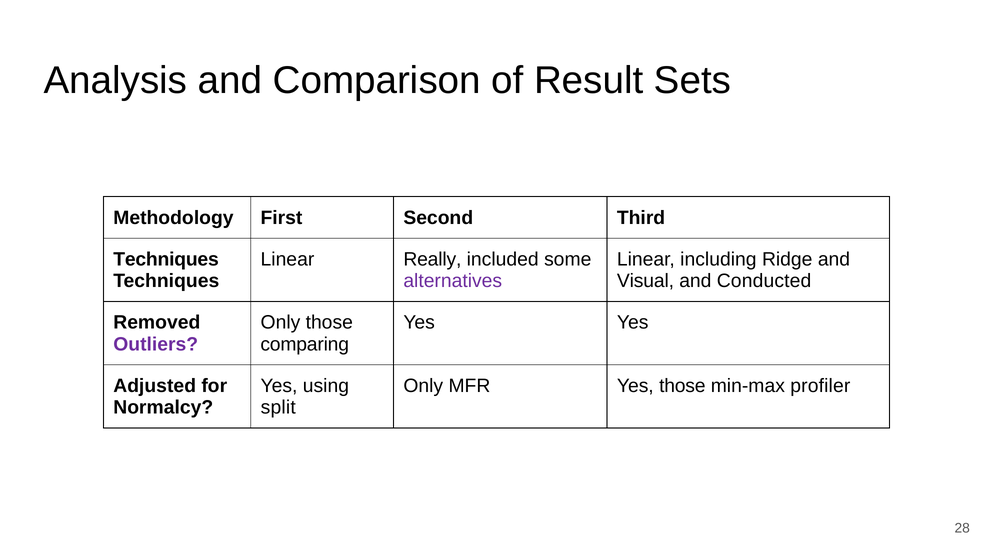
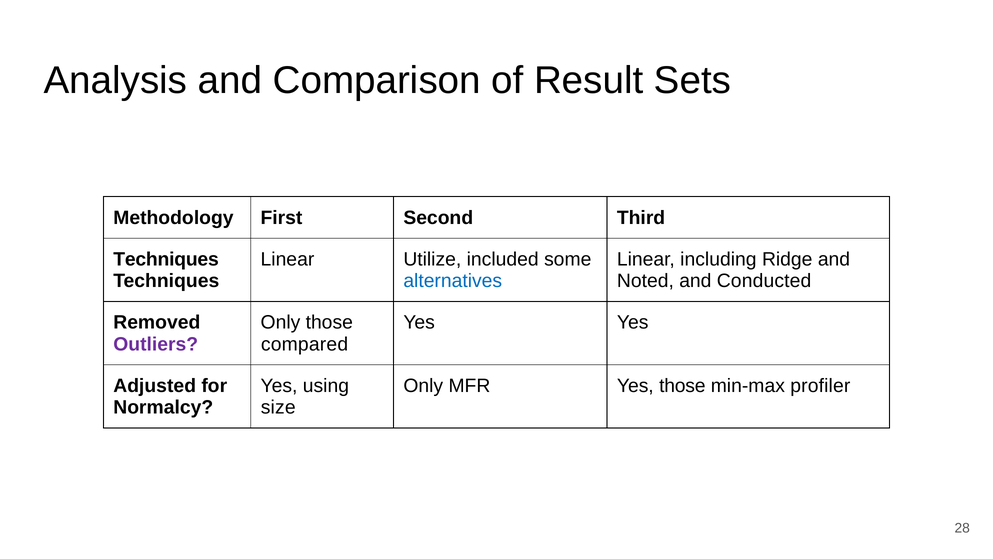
Really: Really -> Utilize (432, 259)
alternatives colour: purple -> blue (453, 281)
Visual: Visual -> Noted (645, 281)
comparing: comparing -> compared (305, 344)
split: split -> size (278, 407)
